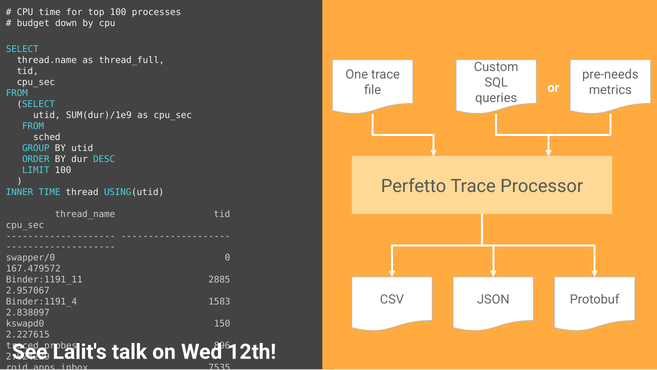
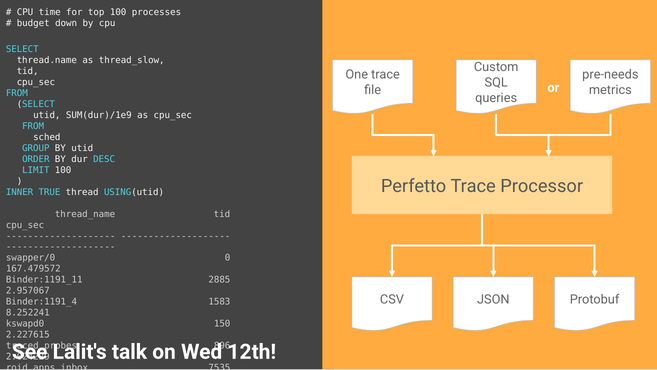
thread_full: thread_full -> thread_slow (132, 60)
INNER TIME: TIME -> TRUE (49, 192)
2.838097: 2.838097 -> 8.252241 (28, 313)
